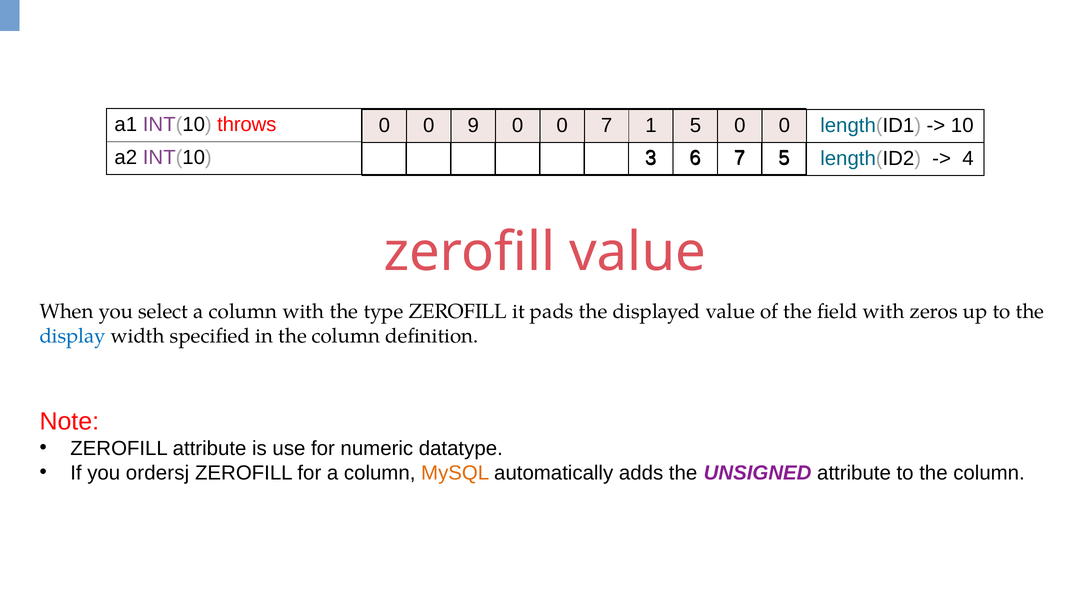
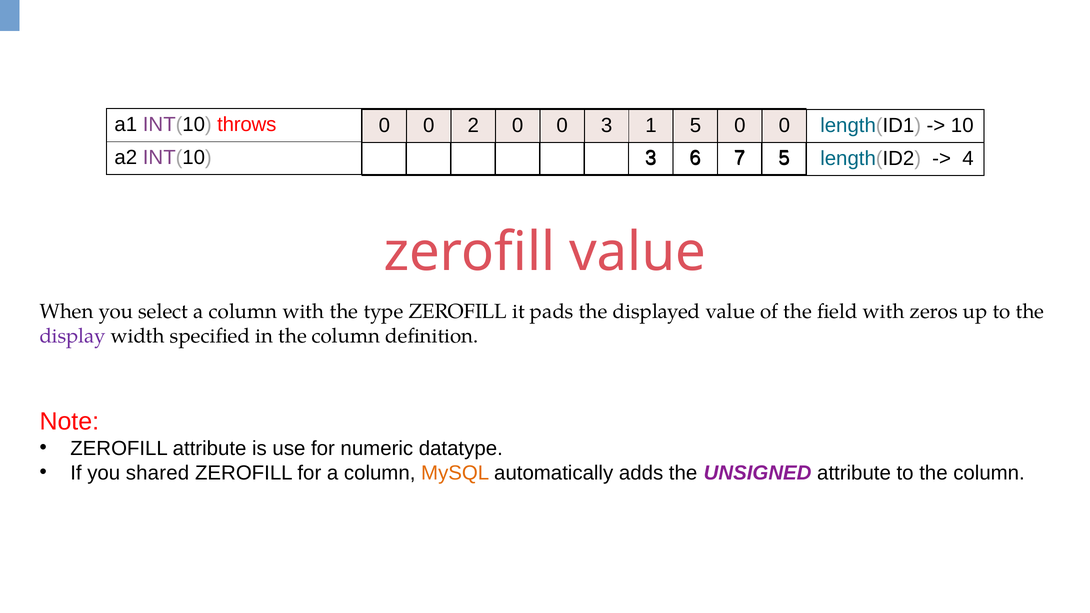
9: 9 -> 2 (473, 125)
0 7: 7 -> 3 (607, 125)
display colour: blue -> purple (73, 336)
ordersj: ordersj -> shared (157, 473)
